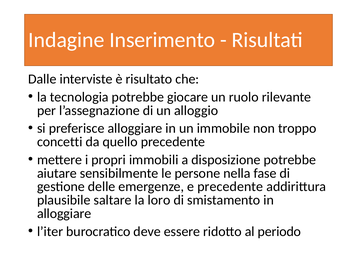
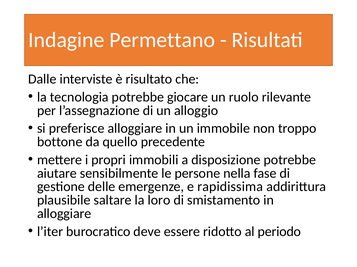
Inserimento: Inserimento -> Permettano (162, 40)
concetti: concetti -> bottone (60, 142)
e precedente: precedente -> rapidissima (230, 187)
